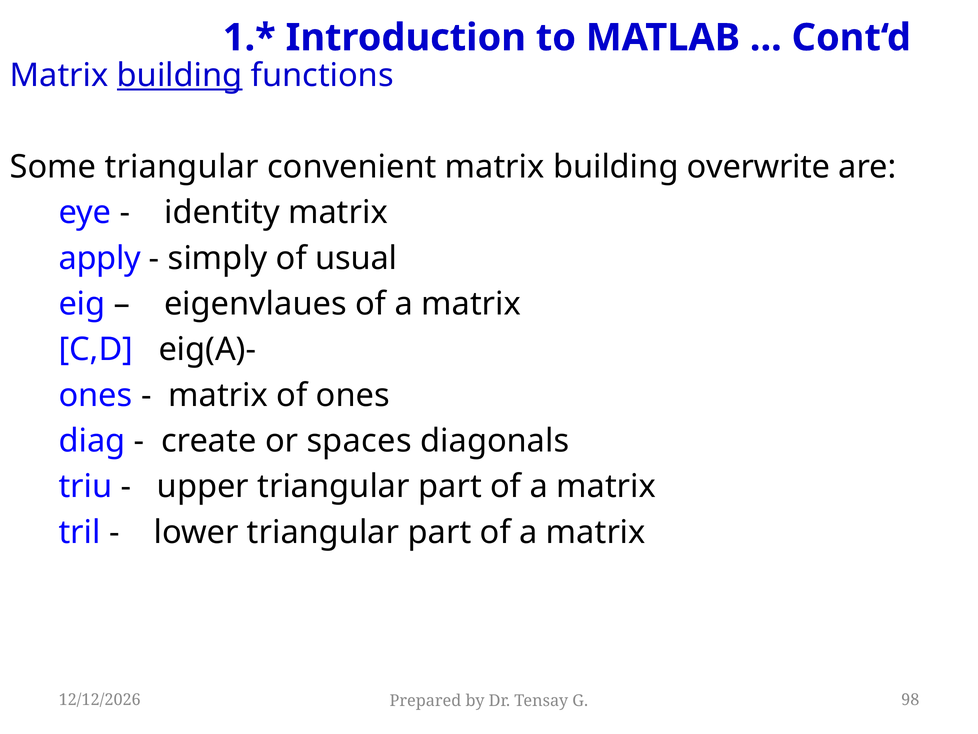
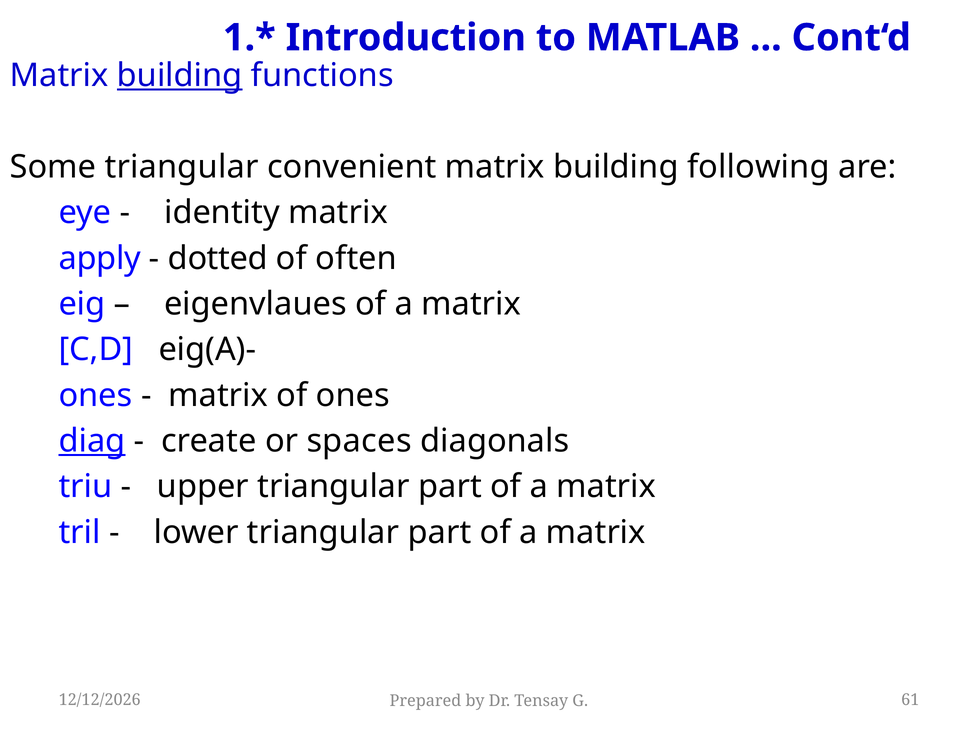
overwrite: overwrite -> following (758, 167)
simply: simply -> dotted (218, 258)
usual: usual -> often (356, 258)
diag underline: none -> present (92, 441)
98: 98 -> 61 (910, 699)
